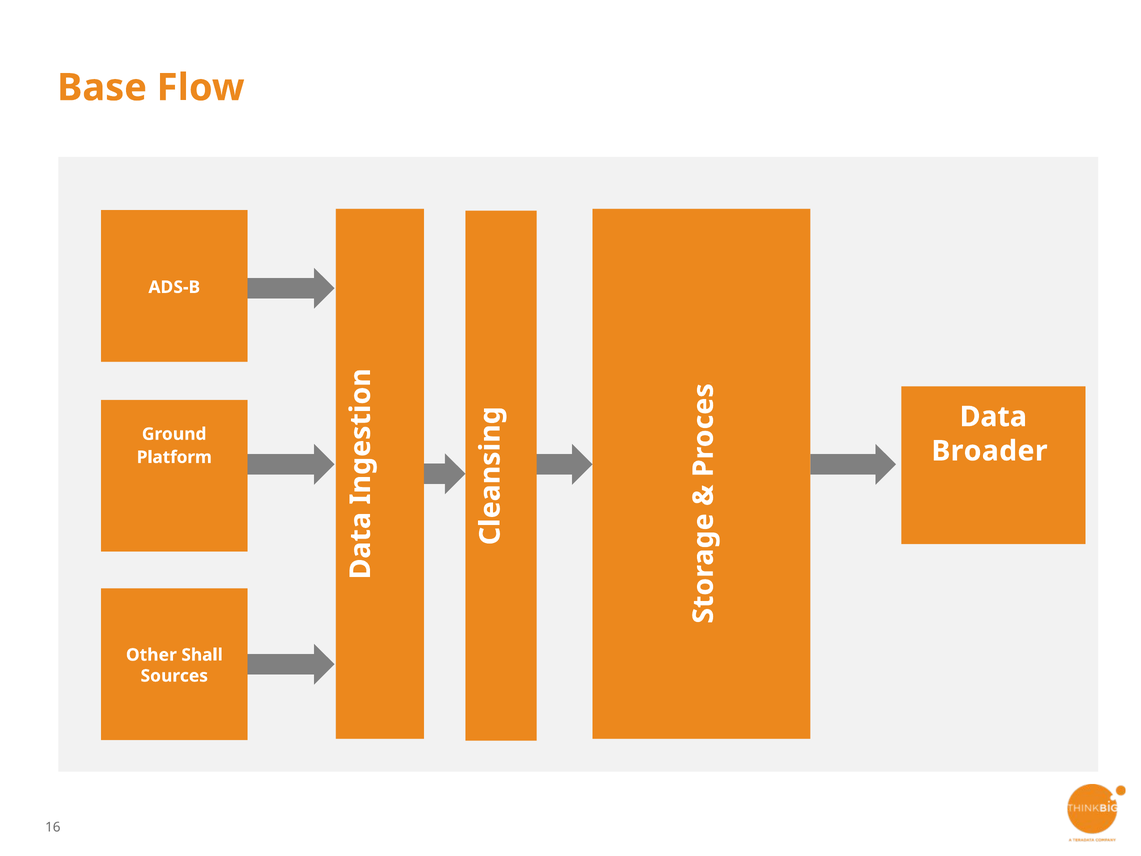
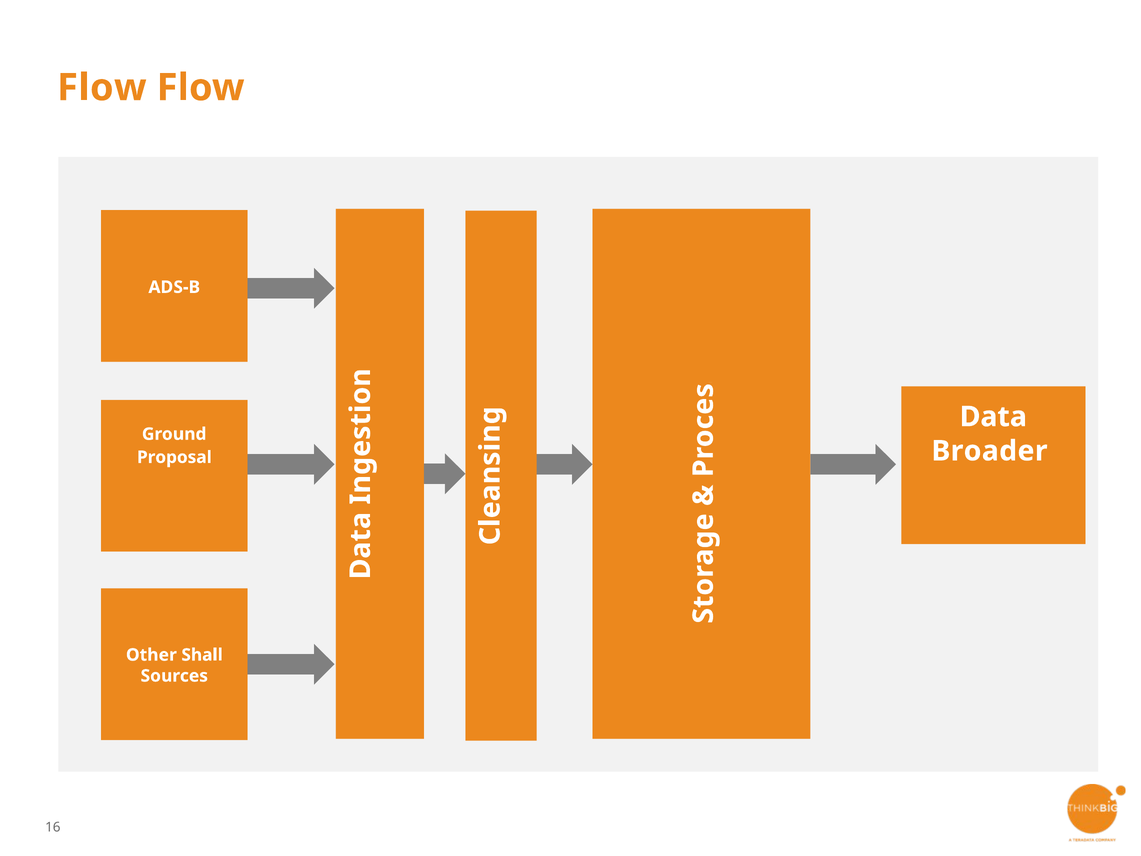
Base: Base -> Flow (102, 88)
Platform: Platform -> Proposal (174, 457)
